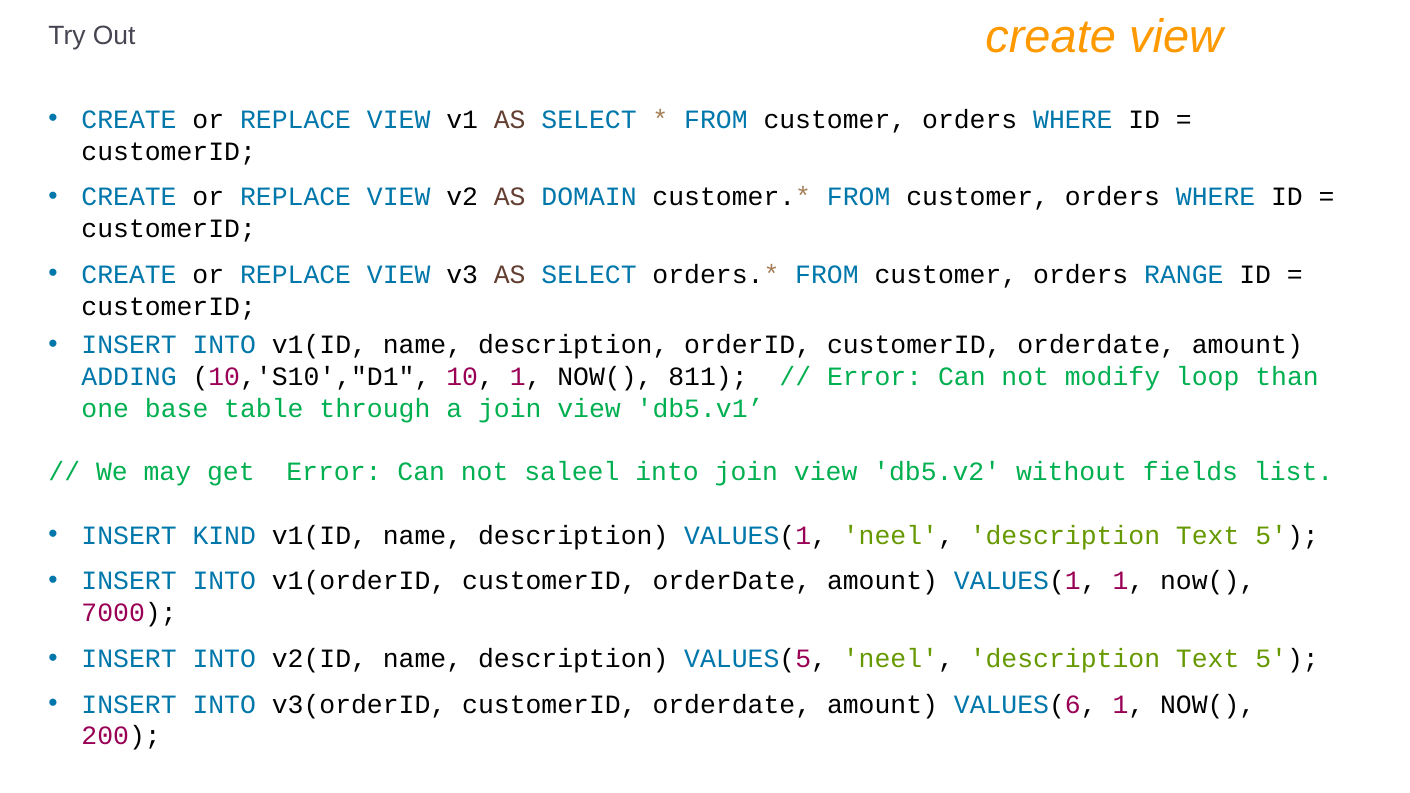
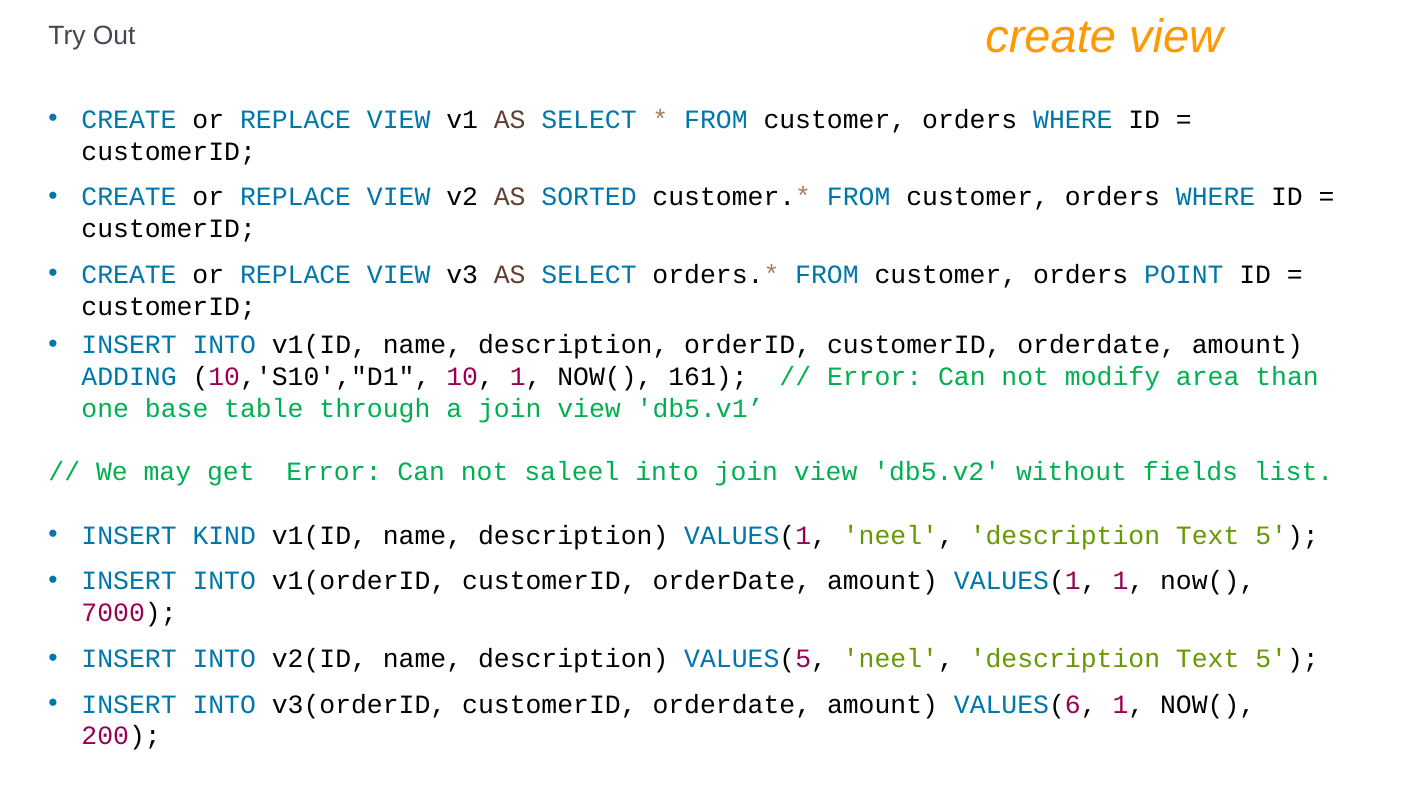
DOMAIN: DOMAIN -> SORTED (589, 197)
RANGE: RANGE -> POINT (1184, 275)
811: 811 -> 161 (708, 377)
loop: loop -> area (1208, 377)
